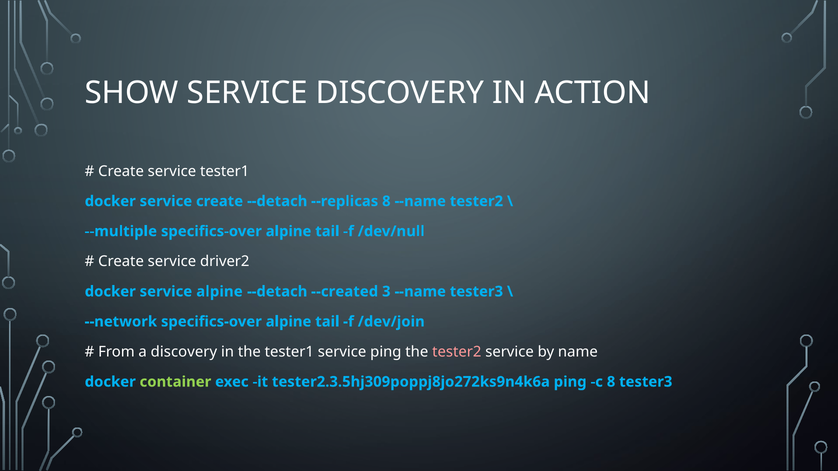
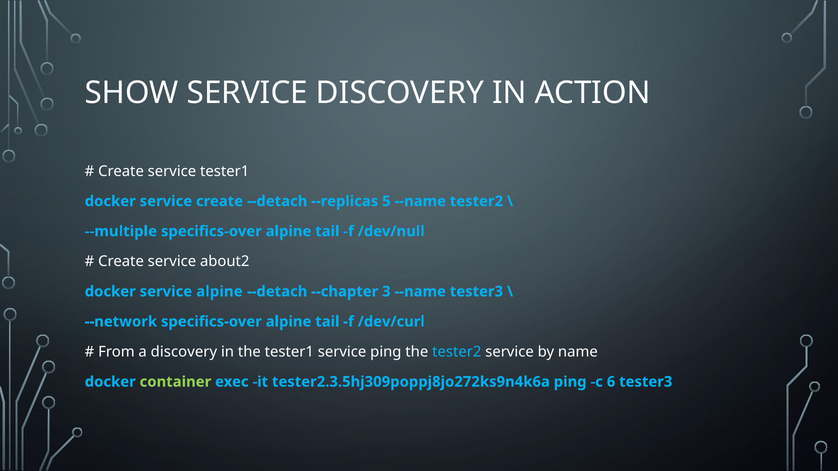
--replicas 8: 8 -> 5 (386, 201)
driver2: driver2 -> about2 (225, 262)
--created: --created -> --chapter (345, 292)
/dev/join: /dev/join -> /dev/curl (391, 322)
tester2 colour: pink -> light blue (457, 352)
c 8: 8 -> 6 (611, 382)
